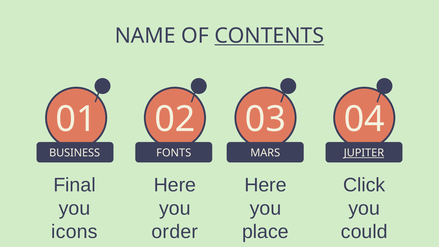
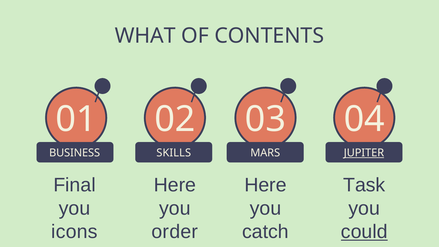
NAME: NAME -> WHAT (145, 36)
CONTENTS underline: present -> none (269, 36)
FONTS: FONTS -> SKILLS (174, 153)
Click: Click -> Task (364, 185)
place: place -> catch (265, 232)
could underline: none -> present (364, 232)
